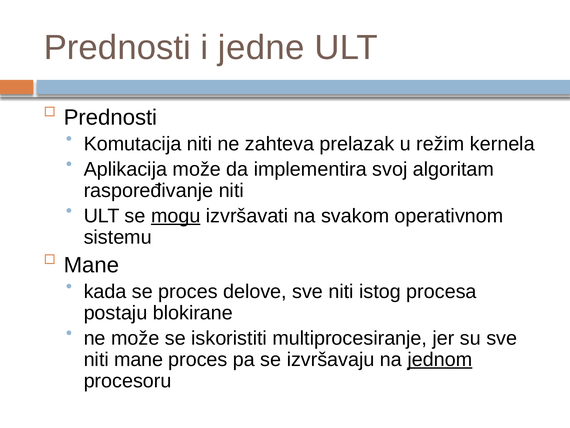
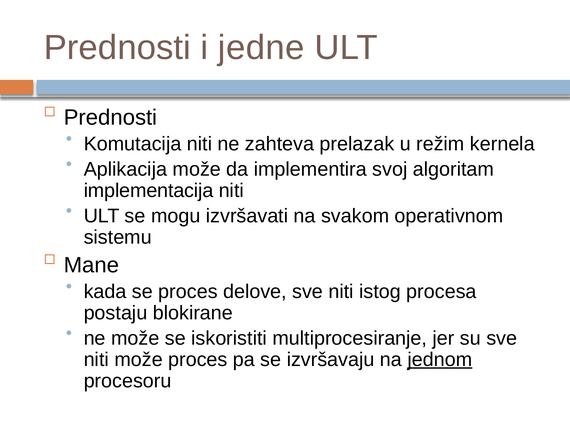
raspoređivanje: raspoređivanje -> implementacija (149, 190)
mogu underline: present -> none (176, 216)
niti mane: mane -> može (139, 359)
